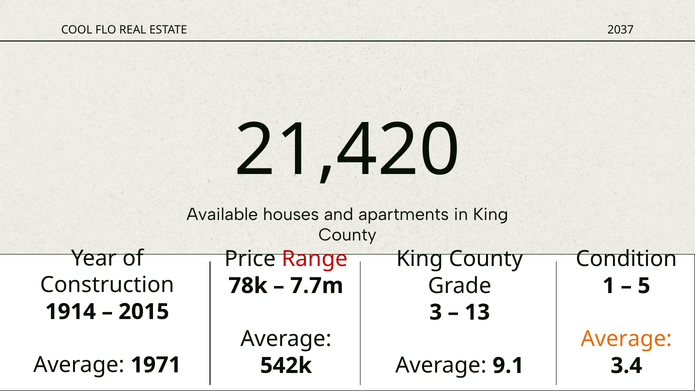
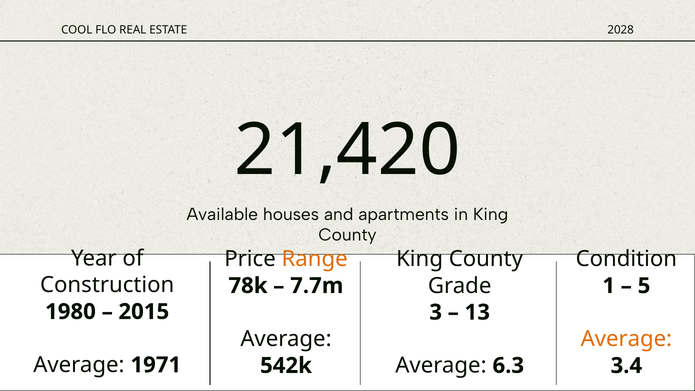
2037: 2037 -> 2028 (621, 30)
Range colour: red -> orange (315, 259)
1914: 1914 -> 1980 (70, 312)
9.1: 9.1 -> 6.3 (508, 366)
